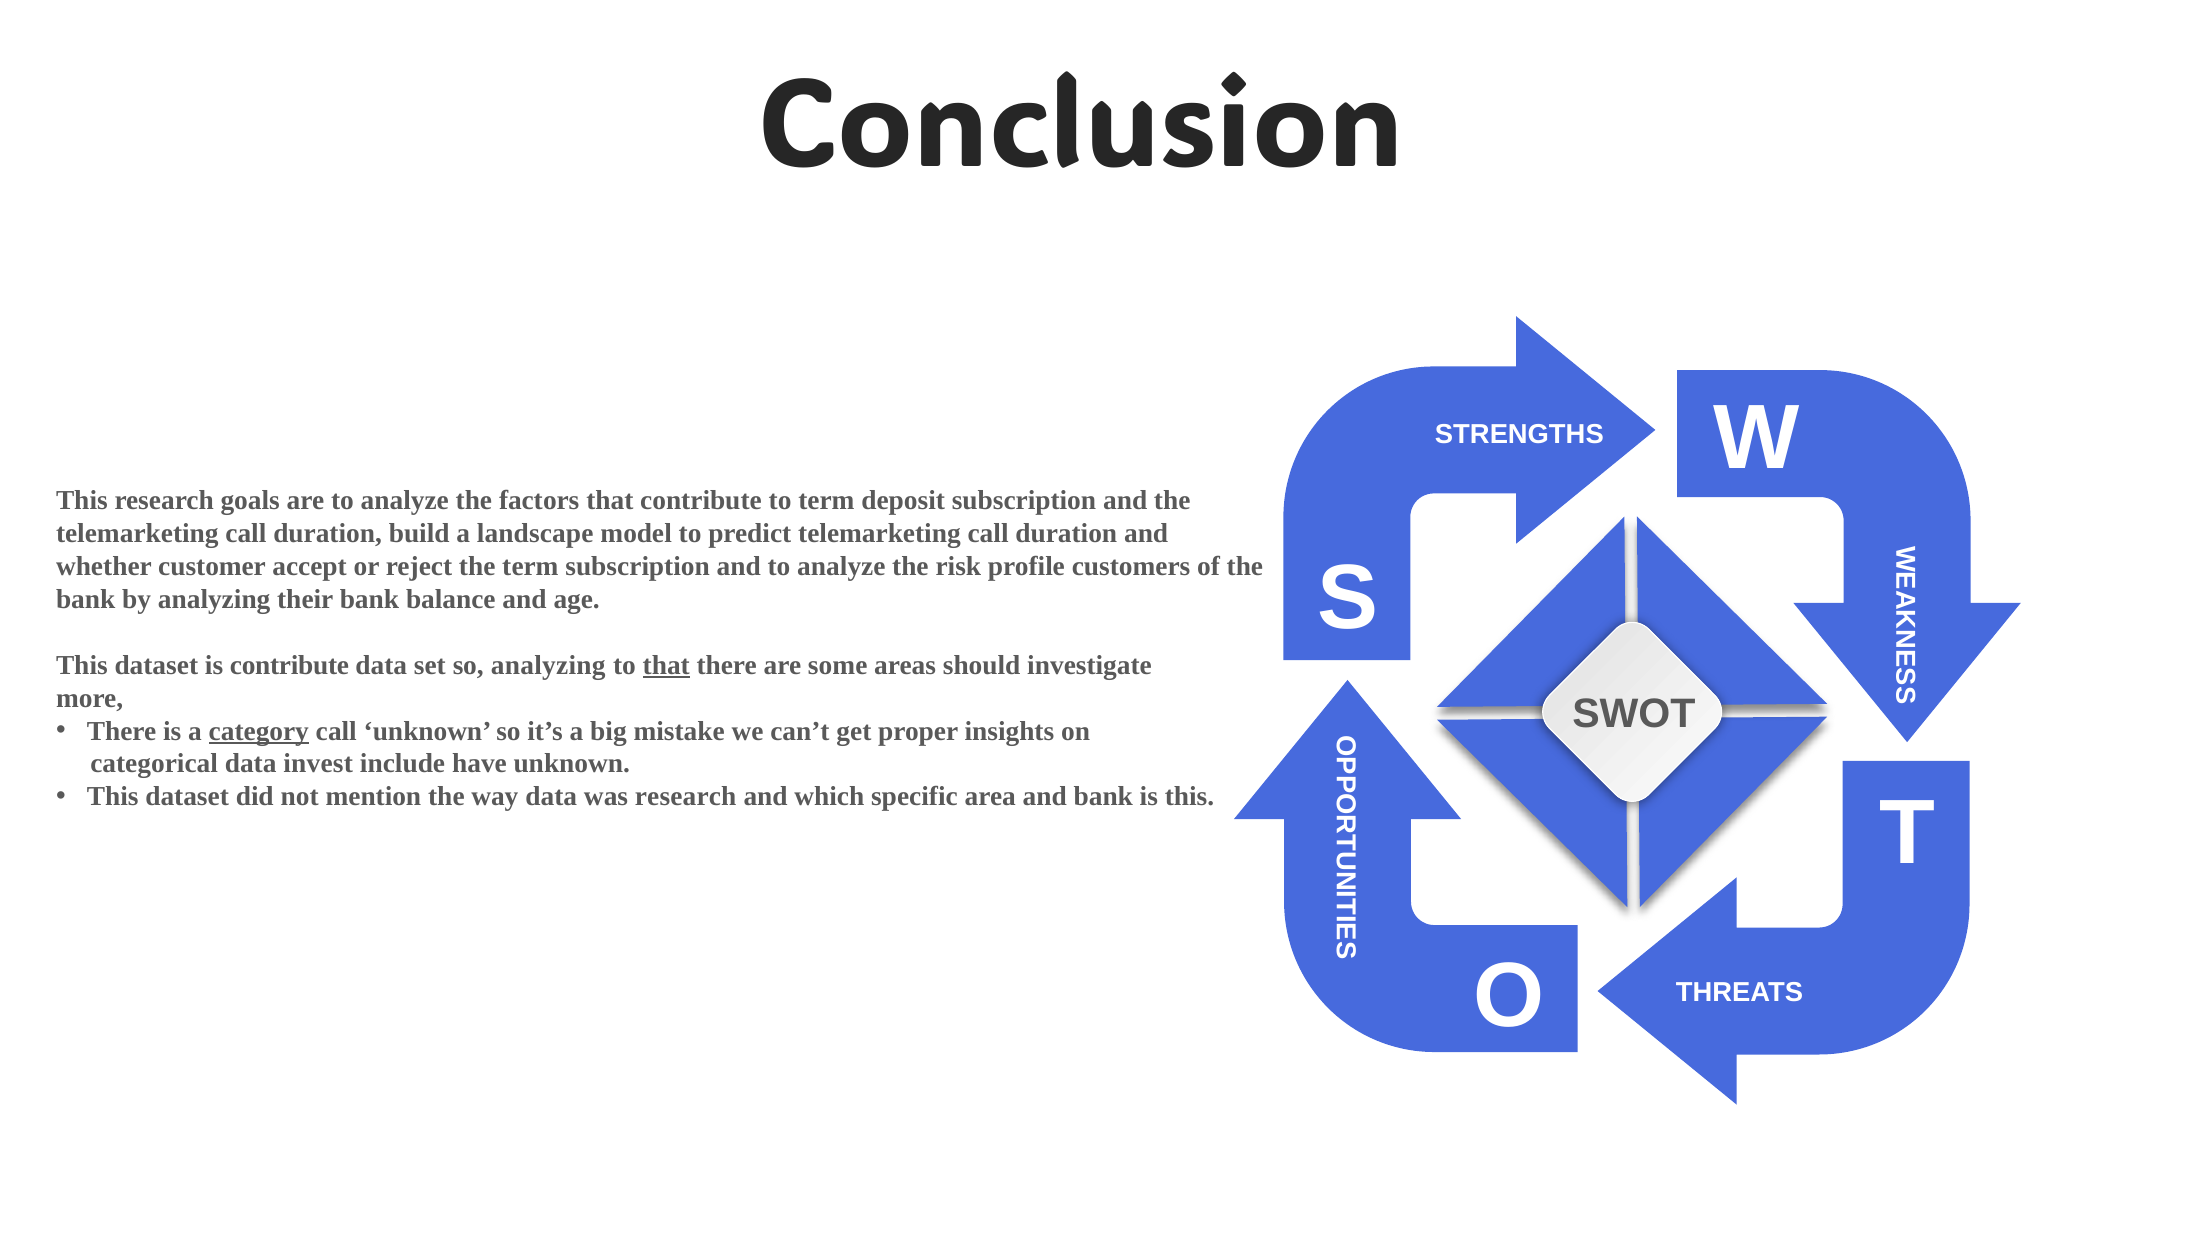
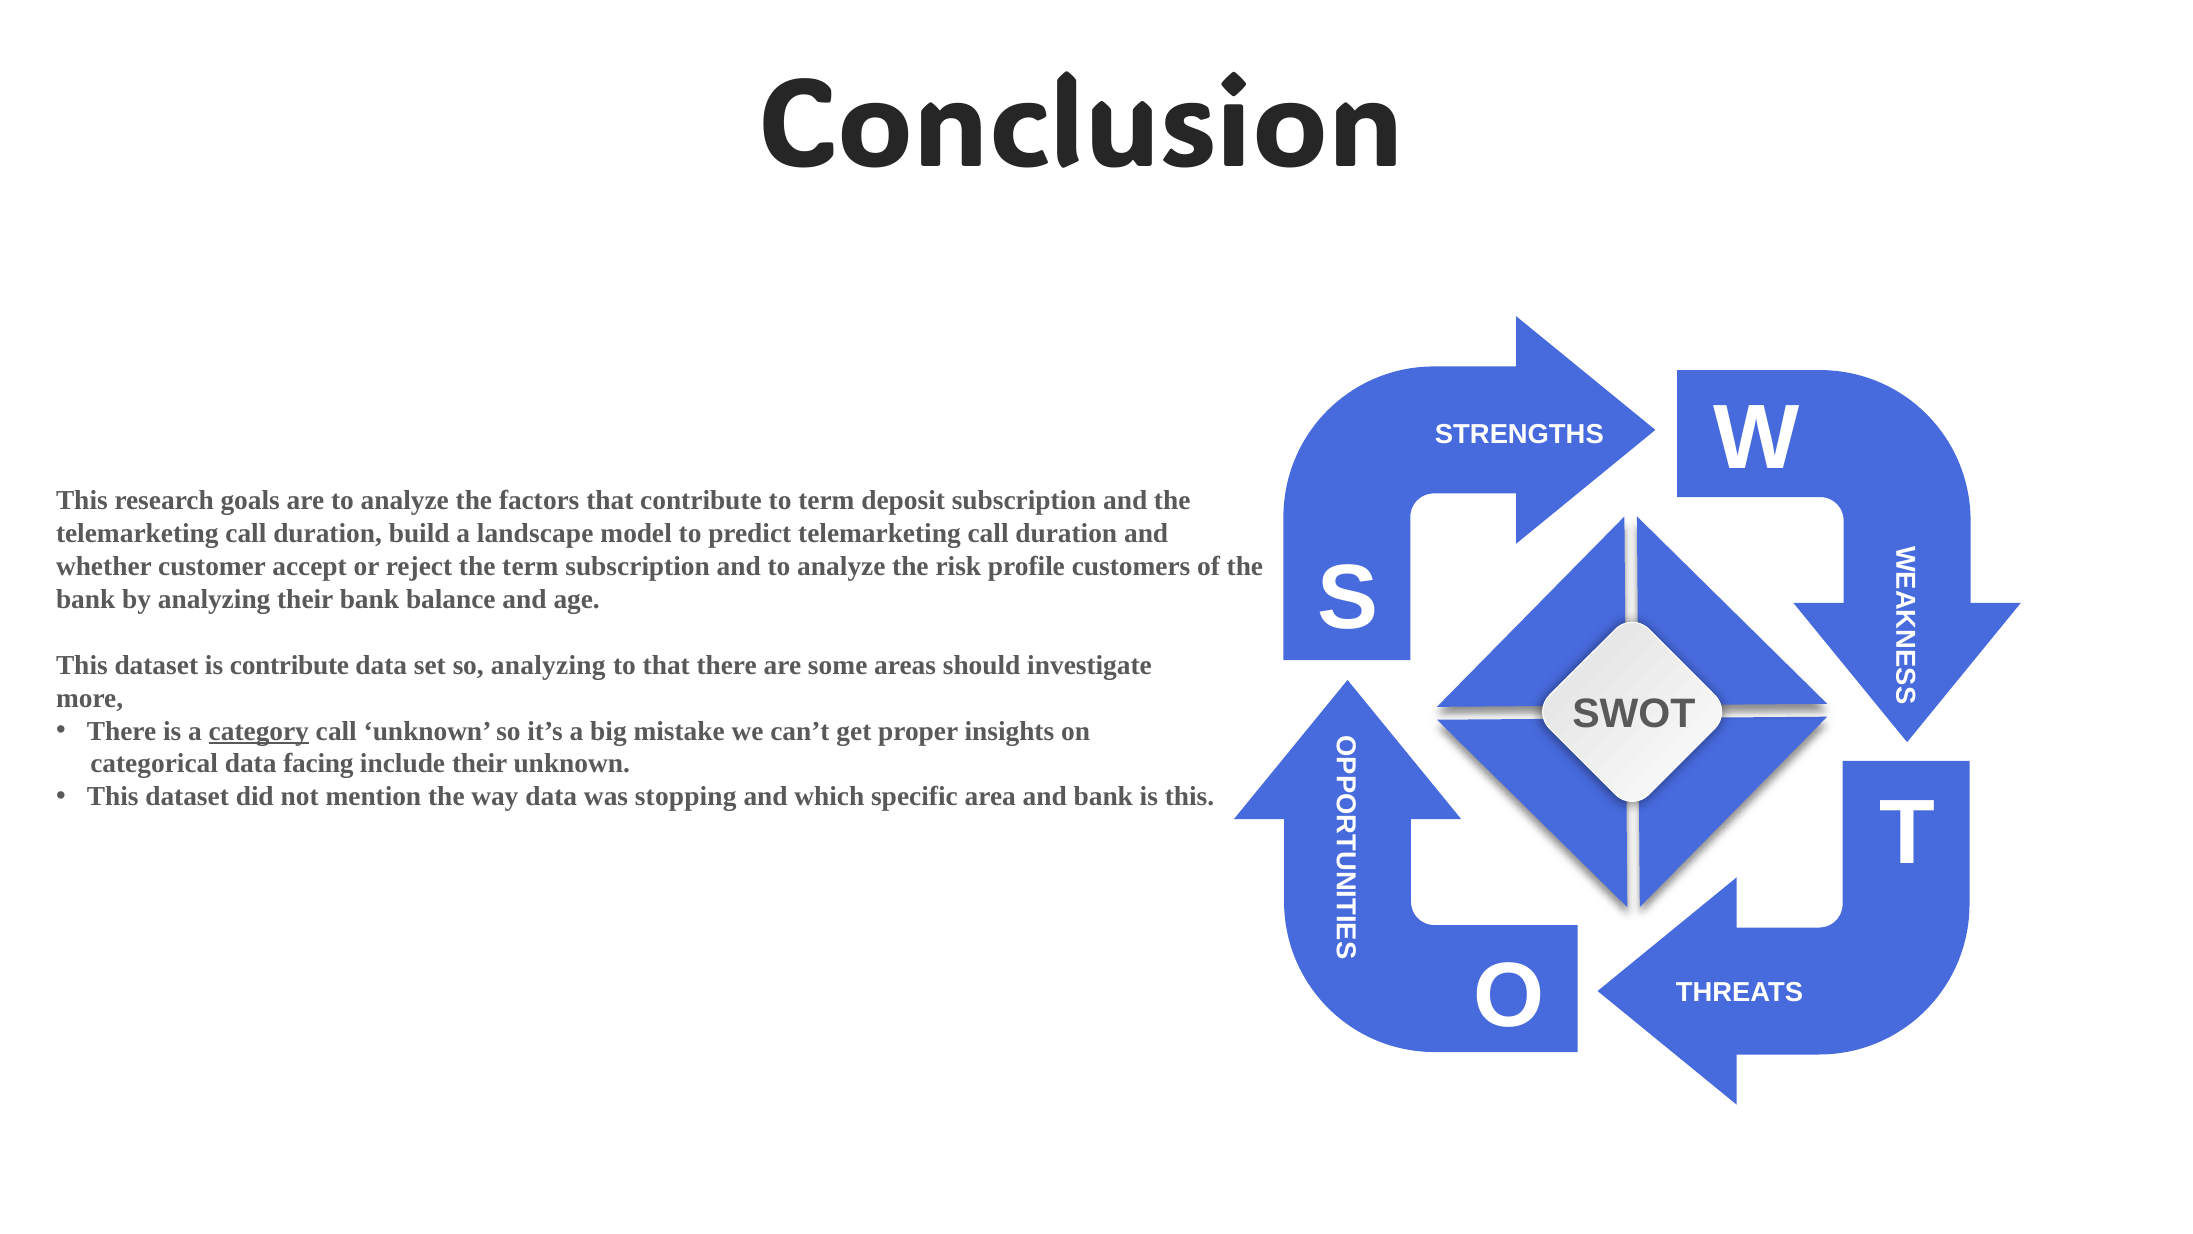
that underline: present -> none (666, 665)
invest: invest -> facing (318, 764)
include have: have -> their (480, 764)
was research: research -> stopping (686, 797)
